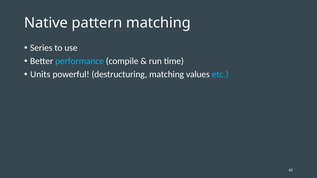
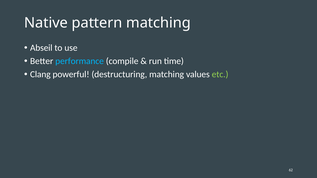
Series: Series -> Abseil (41, 48)
Units: Units -> Clang (40, 75)
etc colour: light blue -> light green (220, 75)
